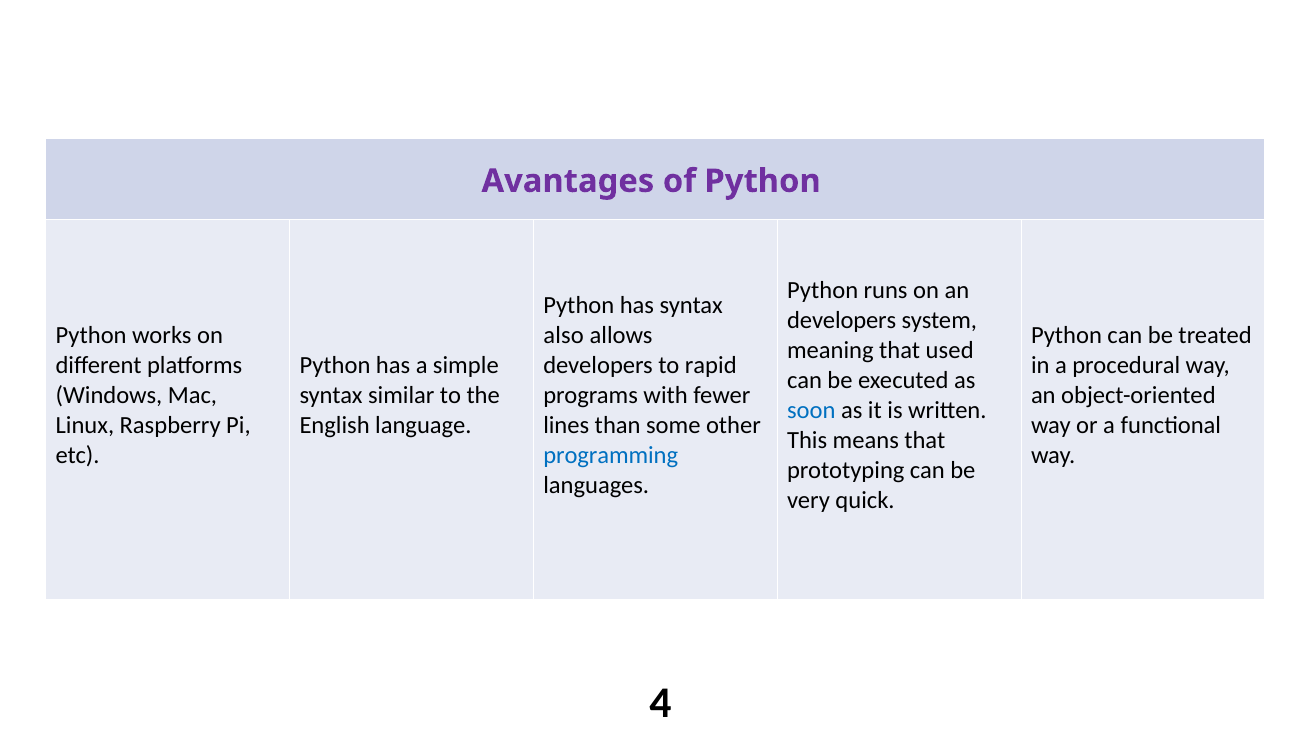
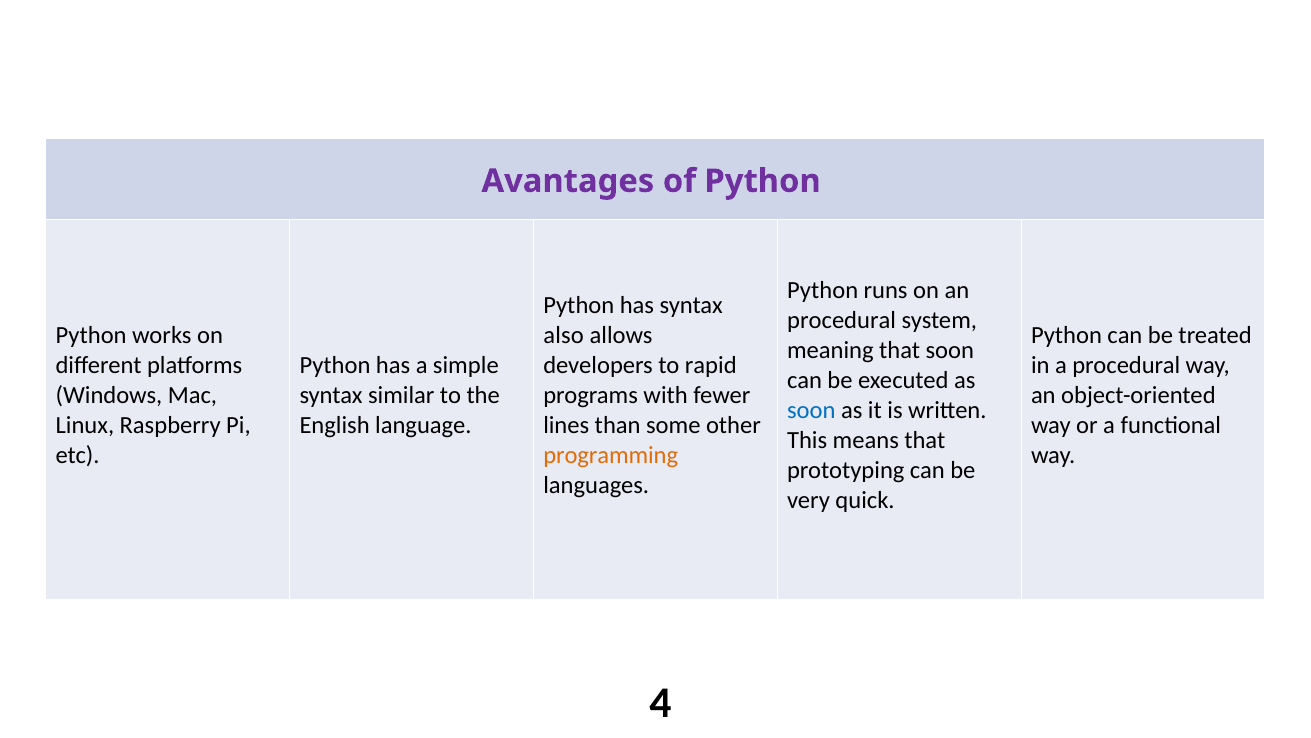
developers: developers -> procedural (842, 320)
that used: used -> soon (950, 350)
programming colour: blue -> orange (611, 455)
